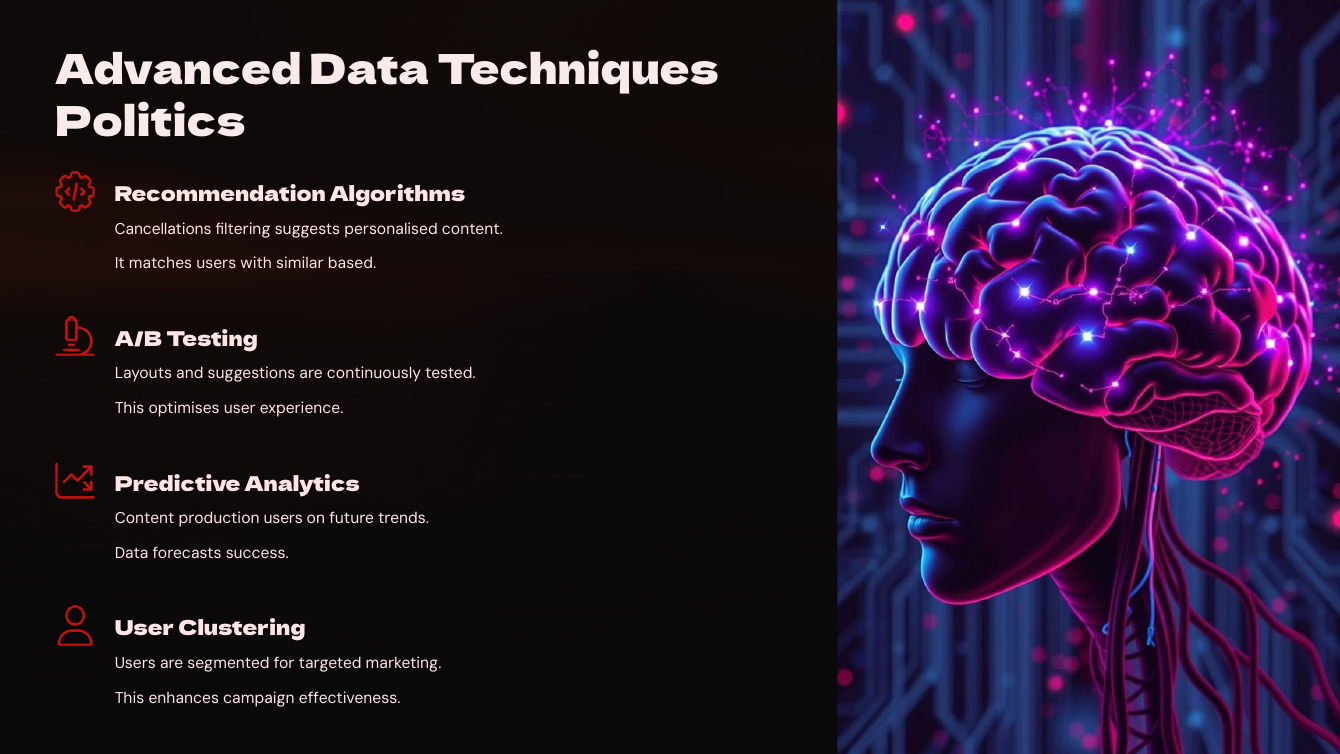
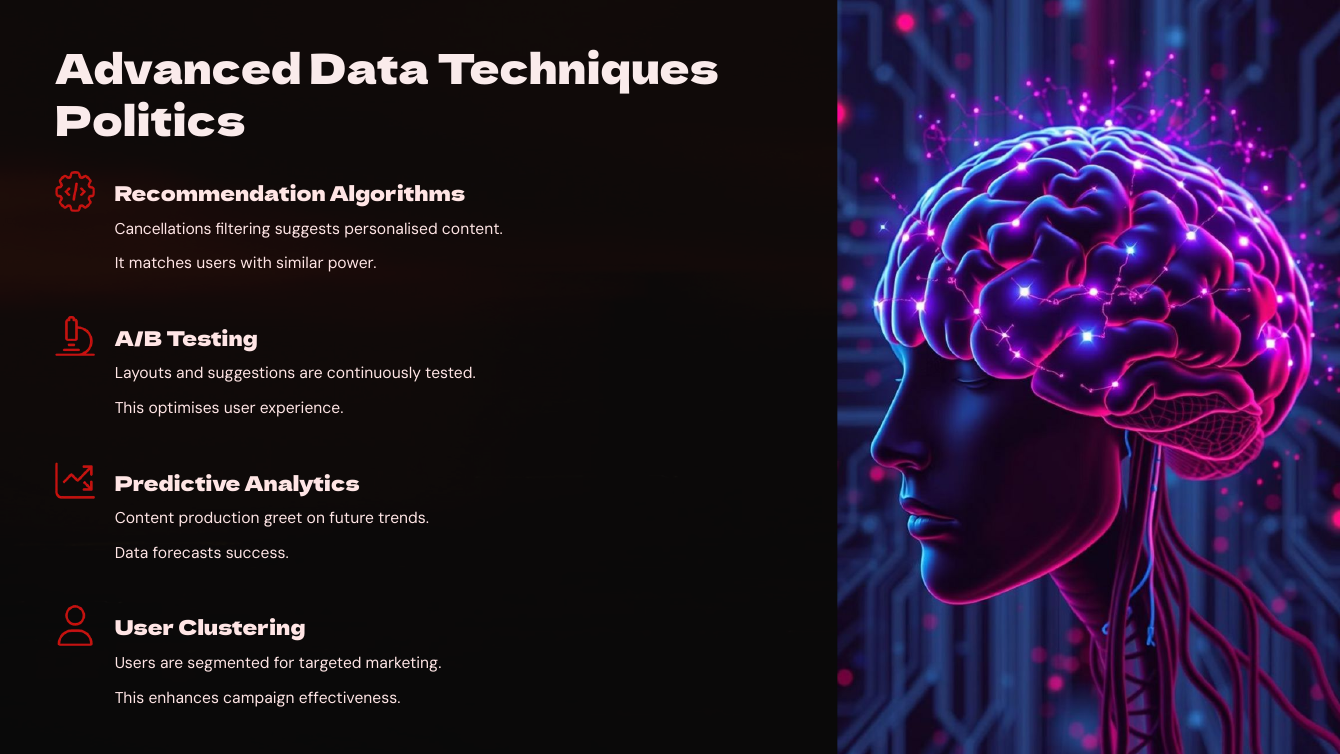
based: based -> power (352, 264)
production users: users -> greet (283, 518)
